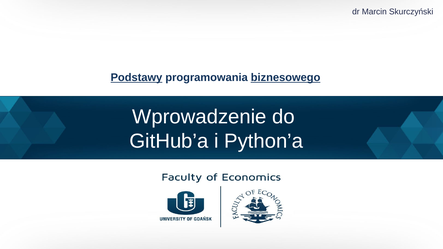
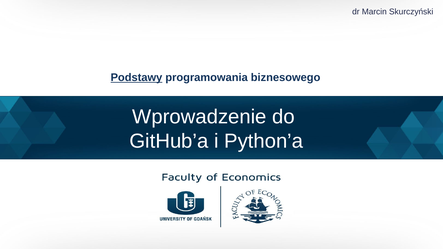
biznesowego underline: present -> none (286, 78)
